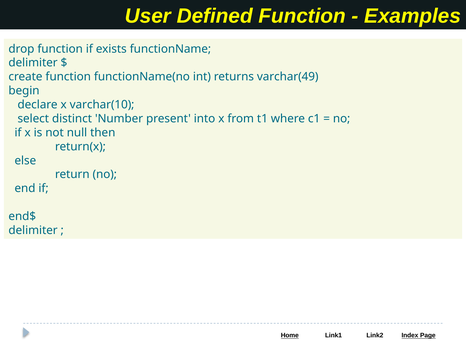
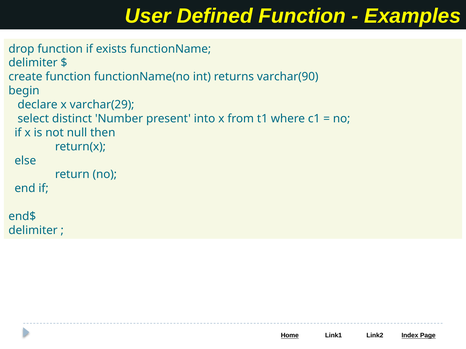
varchar(49: varchar(49 -> varchar(90 (288, 77)
varchar(10: varchar(10 -> varchar(29 (102, 105)
